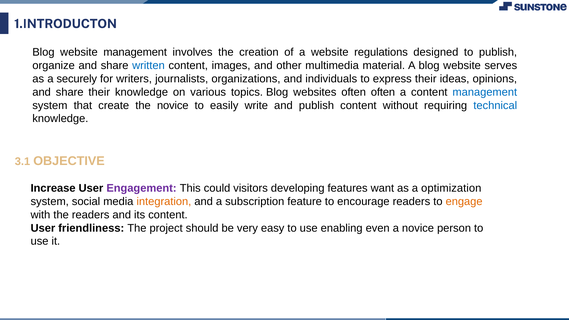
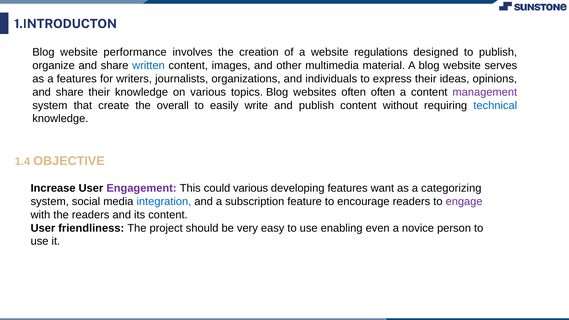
website management: management -> performance (135, 52)
a securely: securely -> features (77, 79)
management colour: blue -> purple (485, 92)
the novice: novice -> overall (173, 105)
3.1: 3.1 -> 1.4 (22, 162)
could visitors: visitors -> various (251, 188)
optimization: optimization -> categorizing (451, 188)
integration colour: orange -> blue (164, 202)
engage colour: orange -> purple (464, 202)
